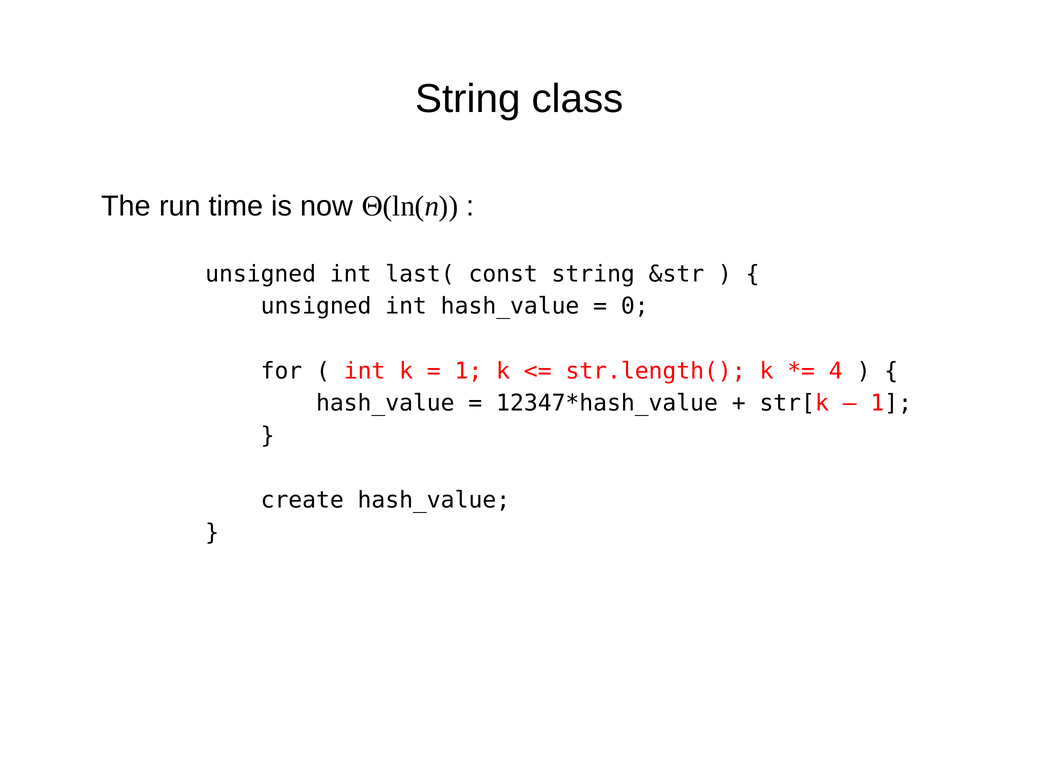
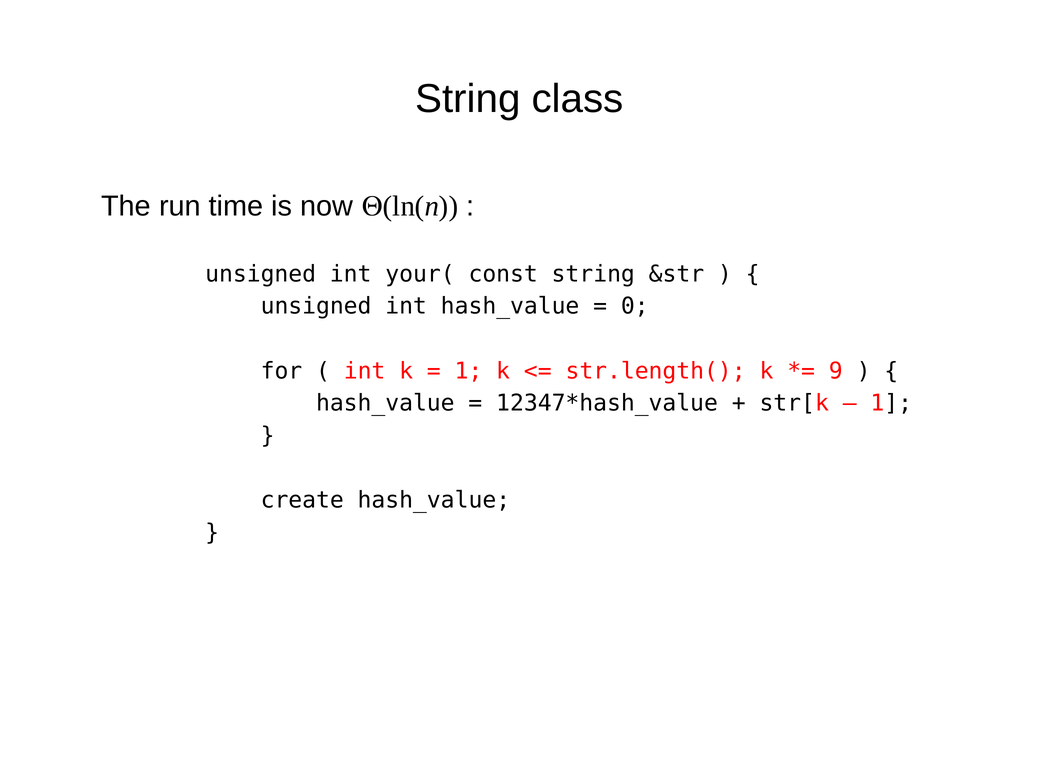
last(: last( -> your( (420, 274)
4: 4 -> 9 (836, 371)
